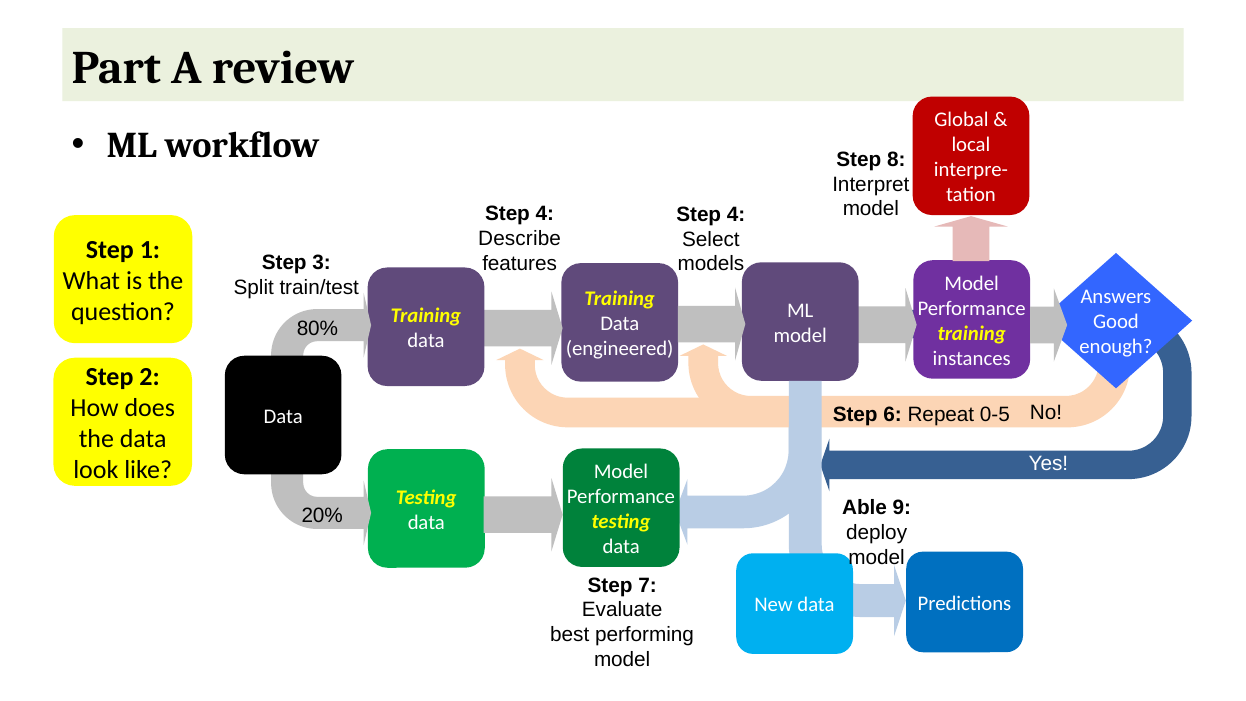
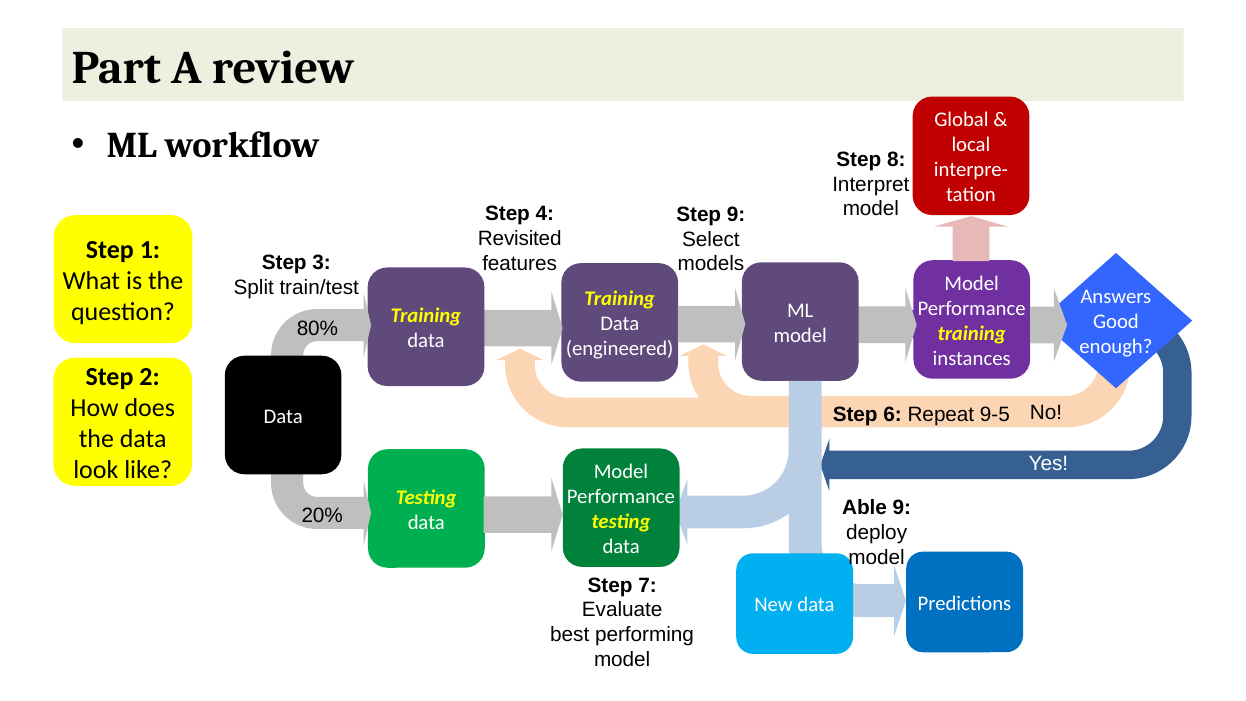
4: 4 -> 9 (736, 214)
Describe: Describe -> Revisited (520, 239)
0-5: 0-5 -> 9-5 (995, 415)
